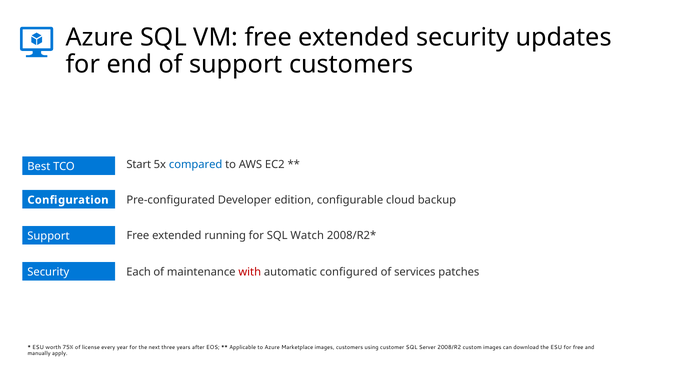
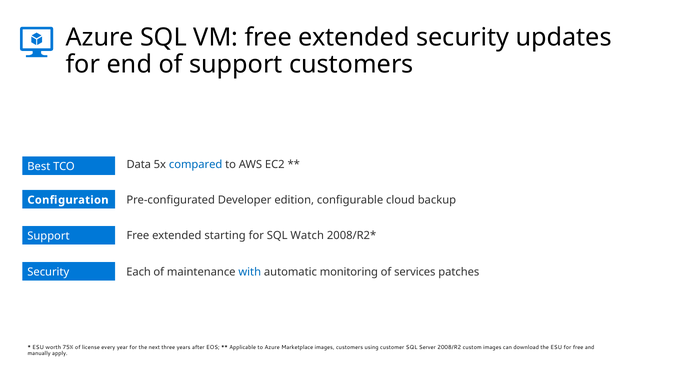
Start: Start -> Data (139, 165)
running: running -> starting (225, 236)
with colour: red -> blue (250, 272)
configured: configured -> monitoring (349, 272)
